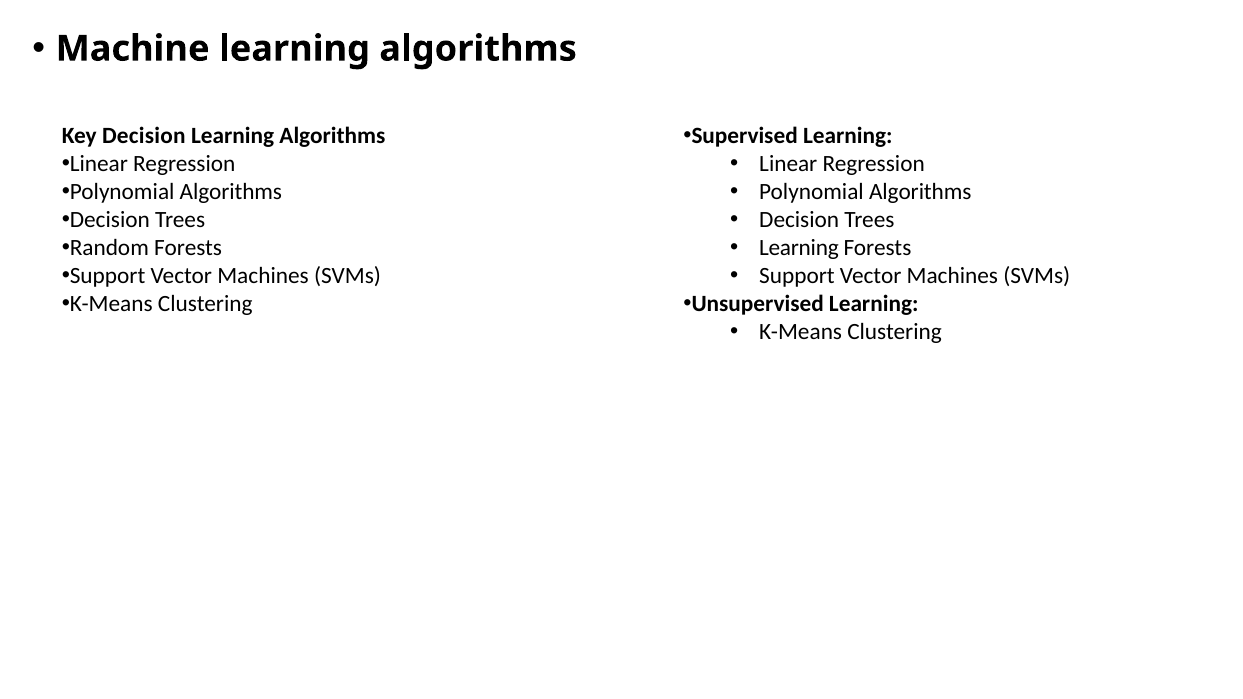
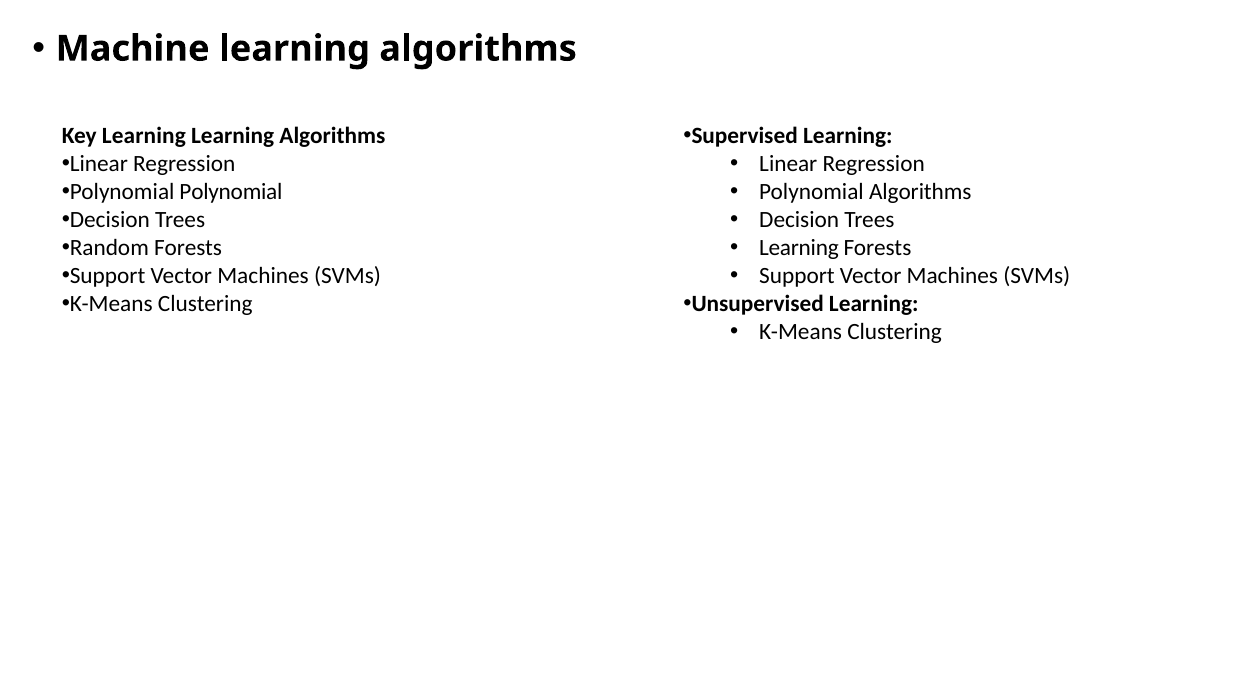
Key Decision: Decision -> Learning (144, 136)
Algorithms: Algorithms -> Polynomial (231, 192)
